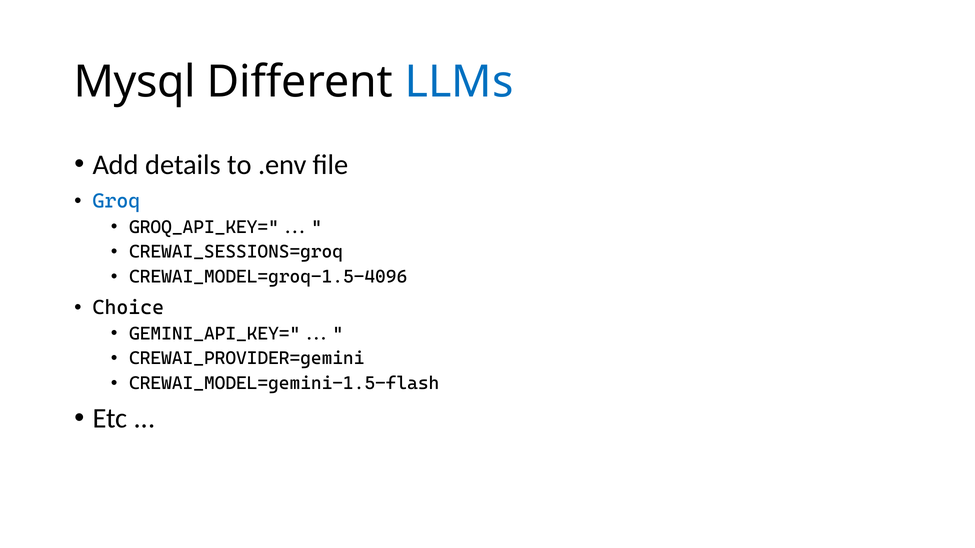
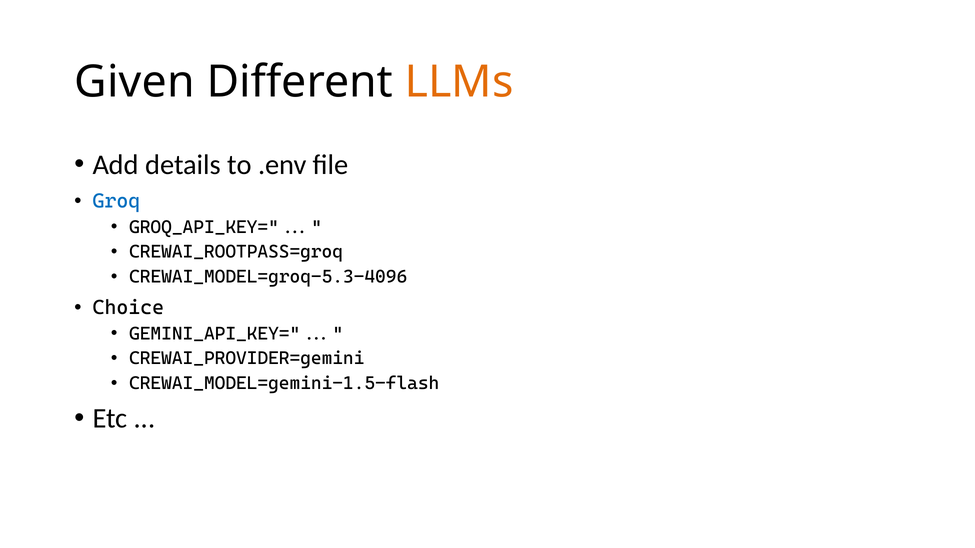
Mysql: Mysql -> Given (135, 82)
LLMs colour: blue -> orange (459, 82)
CREWAI_SESSIONS=groq: CREWAI_SESSIONS=groq -> CREWAI_ROOTPASS=groq (236, 252)
CREWAI_MODEL=groq-1.5-4096: CREWAI_MODEL=groq-1.5-4096 -> CREWAI_MODEL=groq-5.3-4096 (268, 277)
